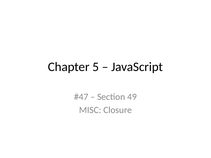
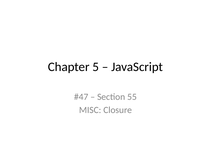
49: 49 -> 55 (132, 97)
